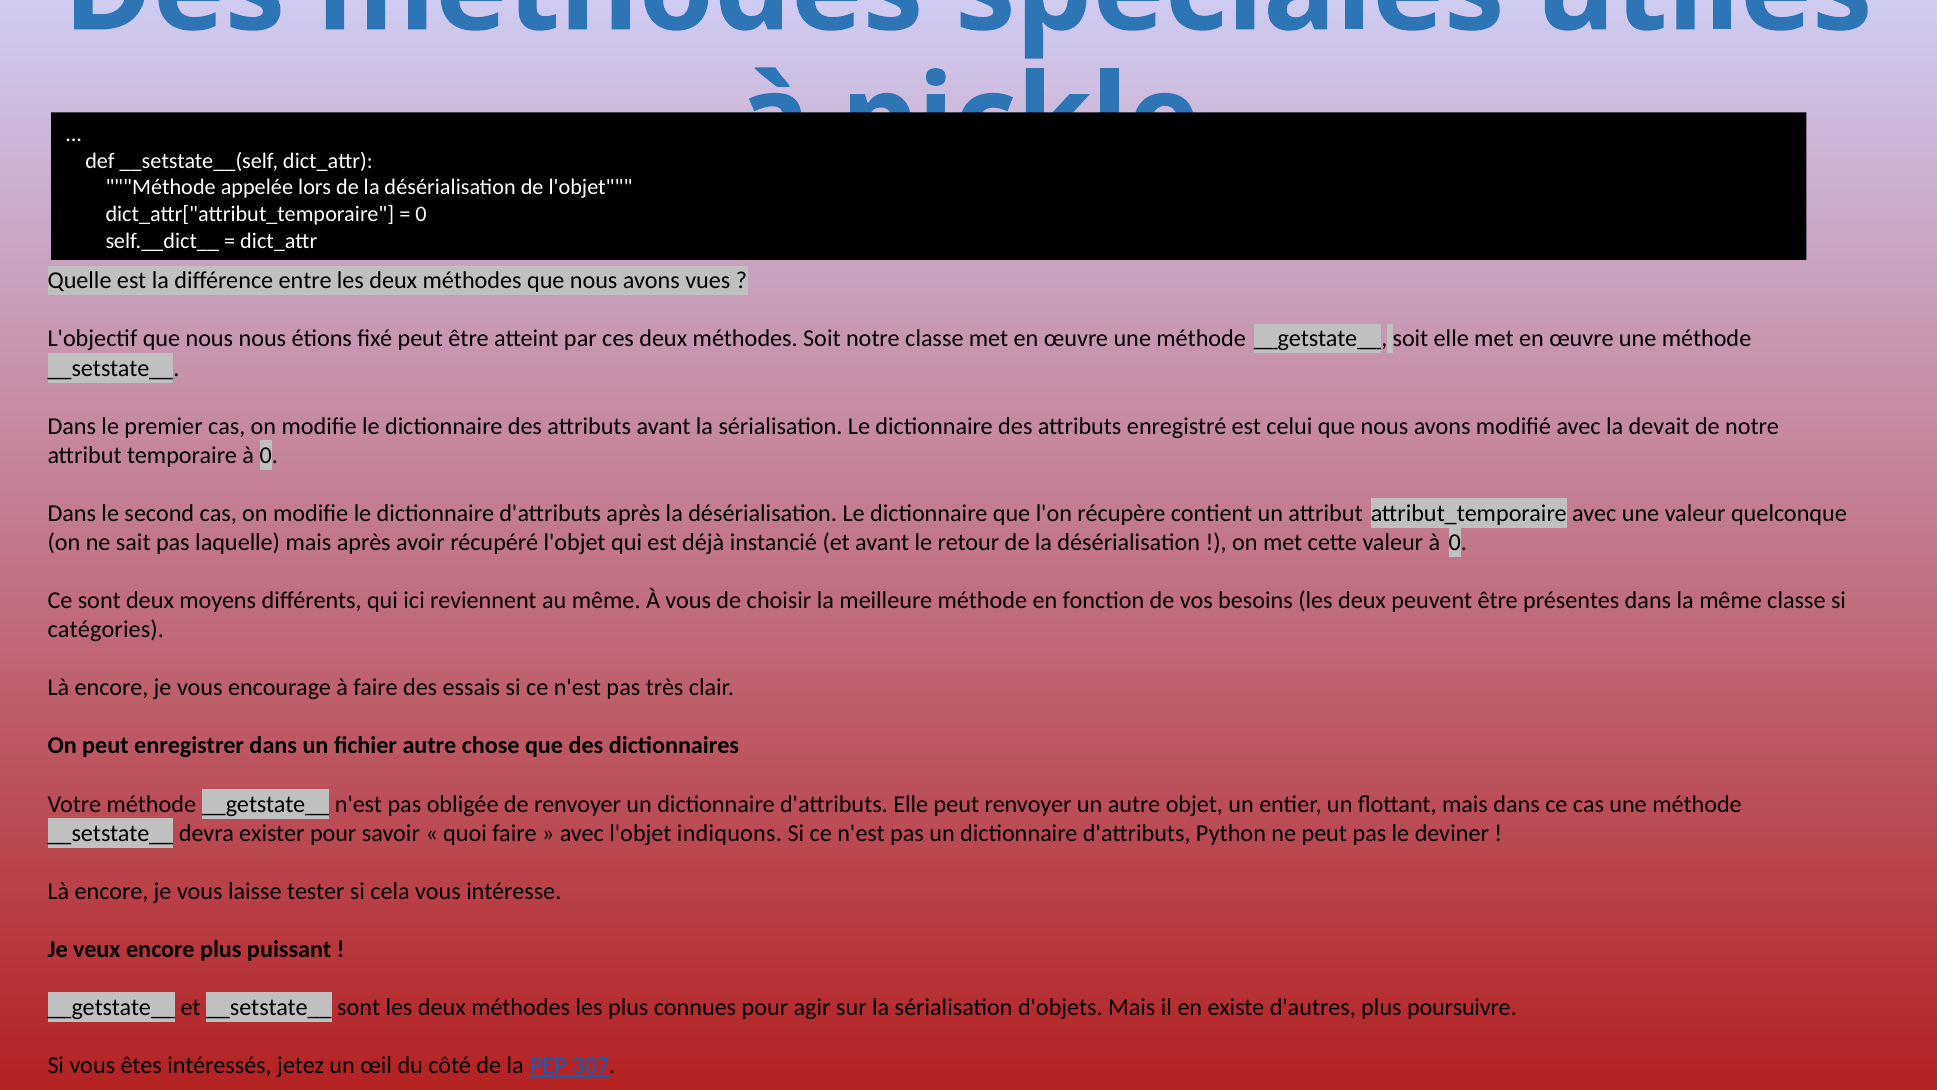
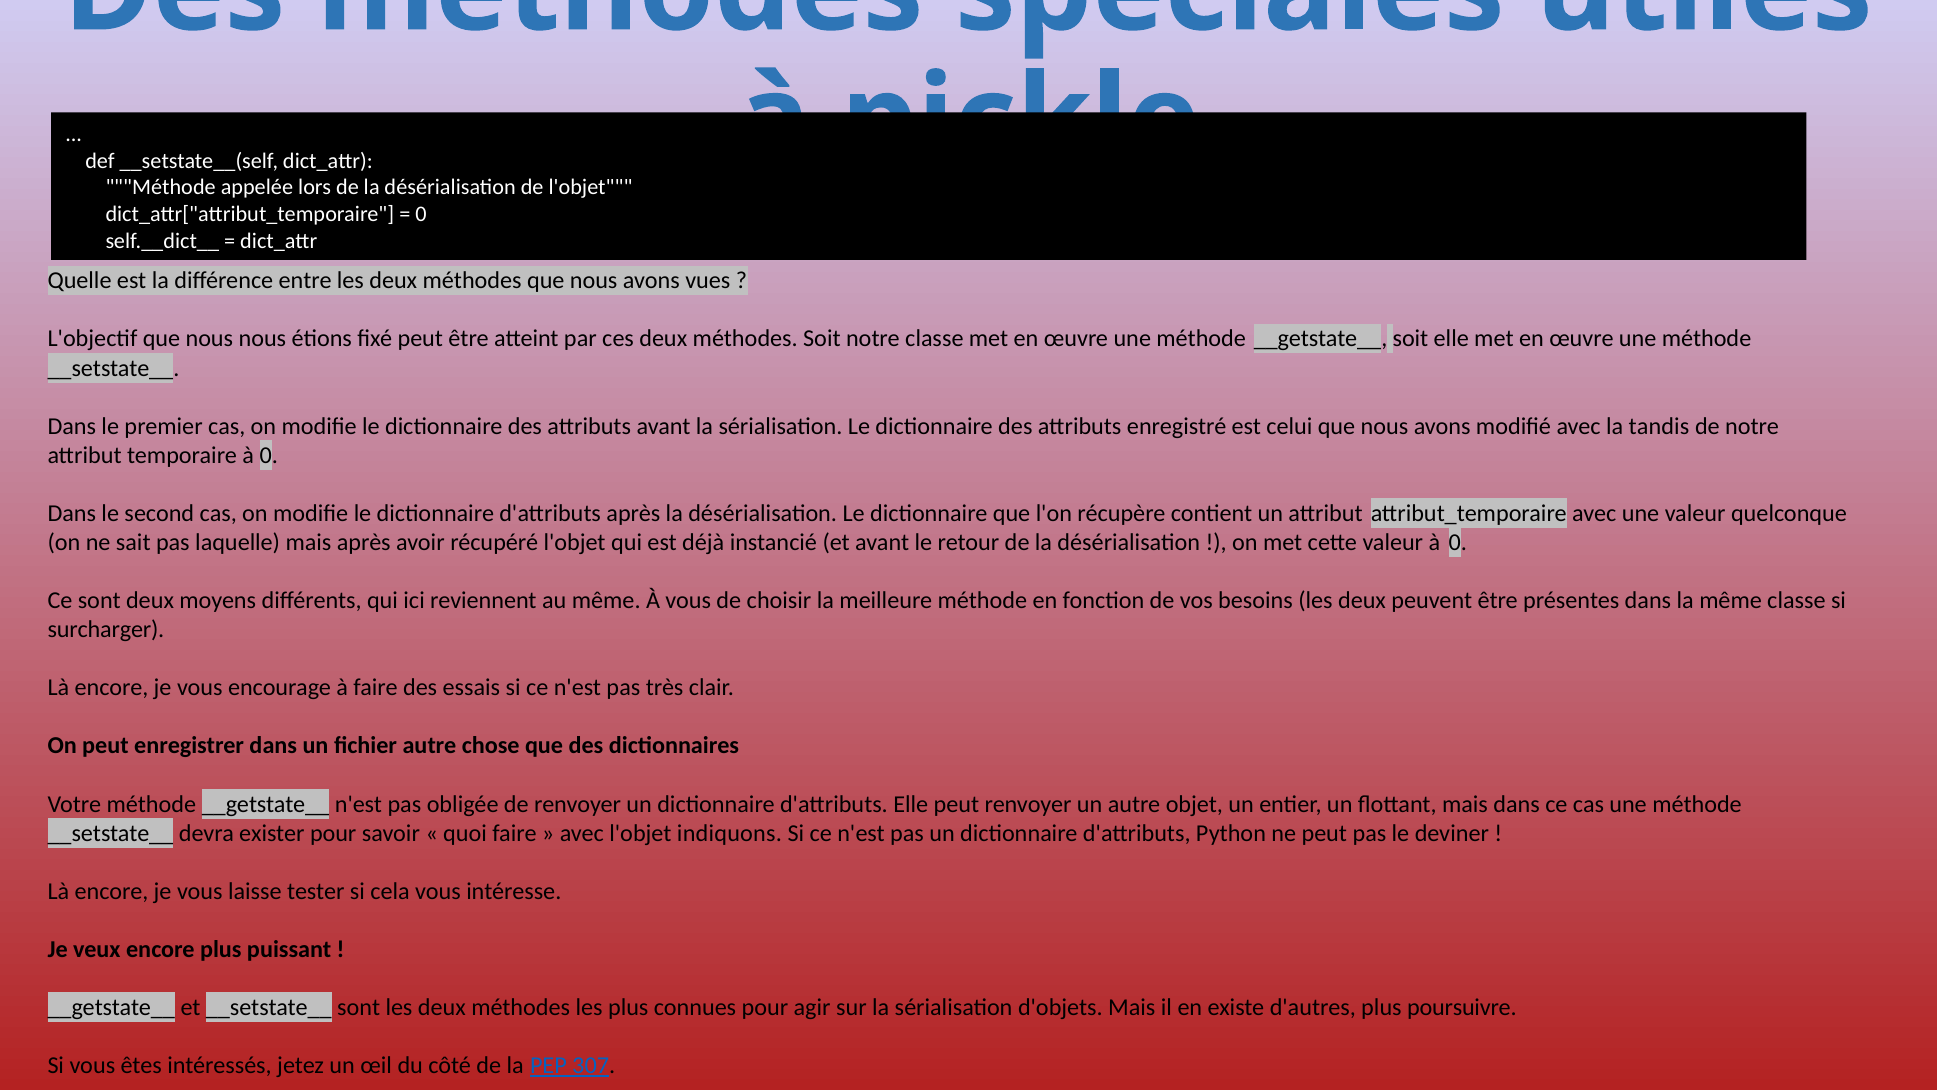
devait: devait -> tandis (1659, 426)
catégories: catégories -> surcharger (106, 629)
